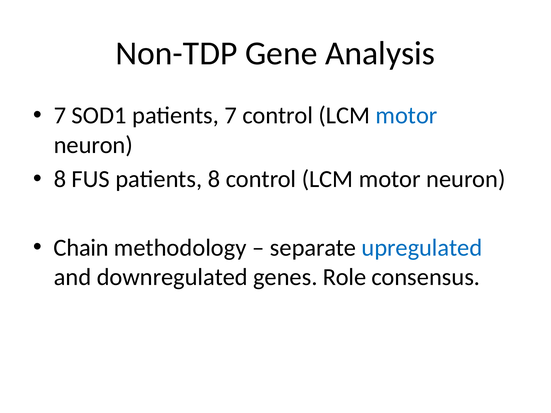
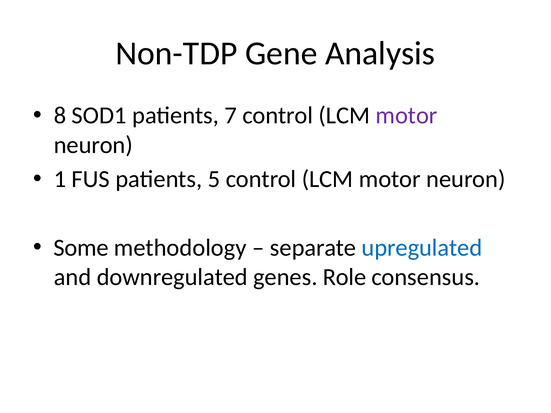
7: 7 -> 8 (60, 116)
motor colour: blue -> purple (407, 116)
8: 8 -> 1 (60, 179)
patients 8: 8 -> 5 (214, 179)
Chain: Chain -> Some (81, 248)
